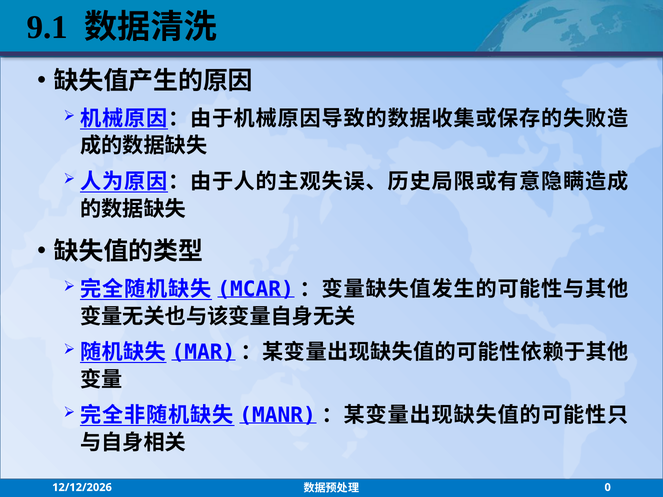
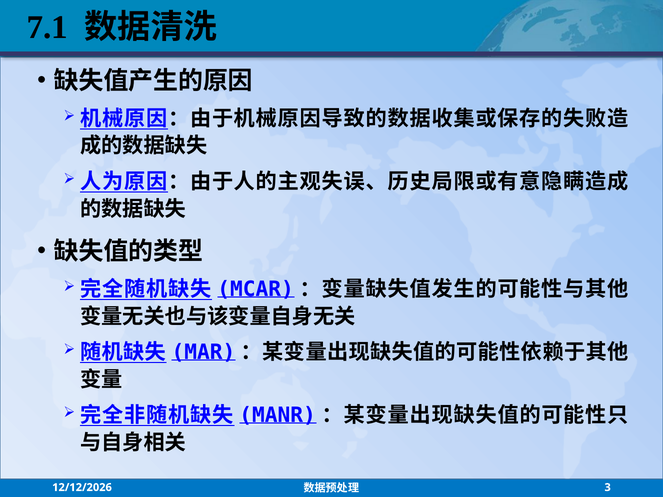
9.1: 9.1 -> 7.1 (47, 27)
0: 0 -> 3 (608, 488)
